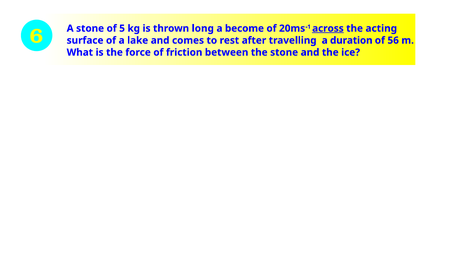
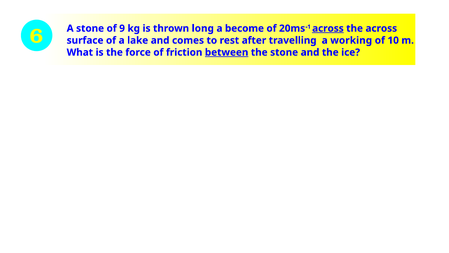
5: 5 -> 9 (122, 28)
the acting: acting -> across (381, 28)
duration: duration -> working (351, 40)
56: 56 -> 10 (393, 40)
between underline: none -> present (227, 52)
